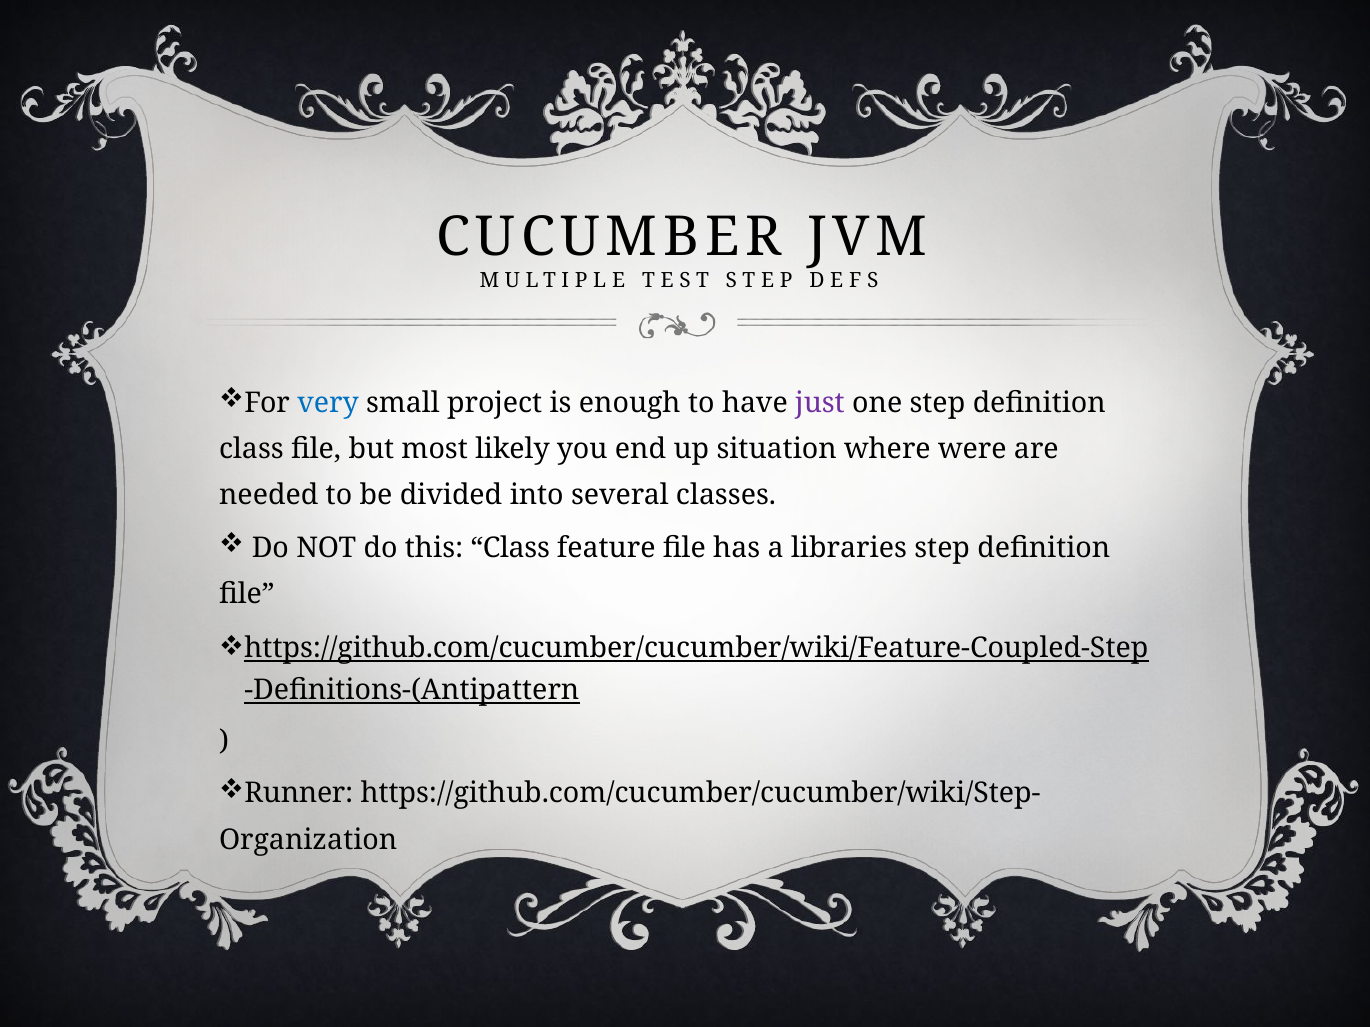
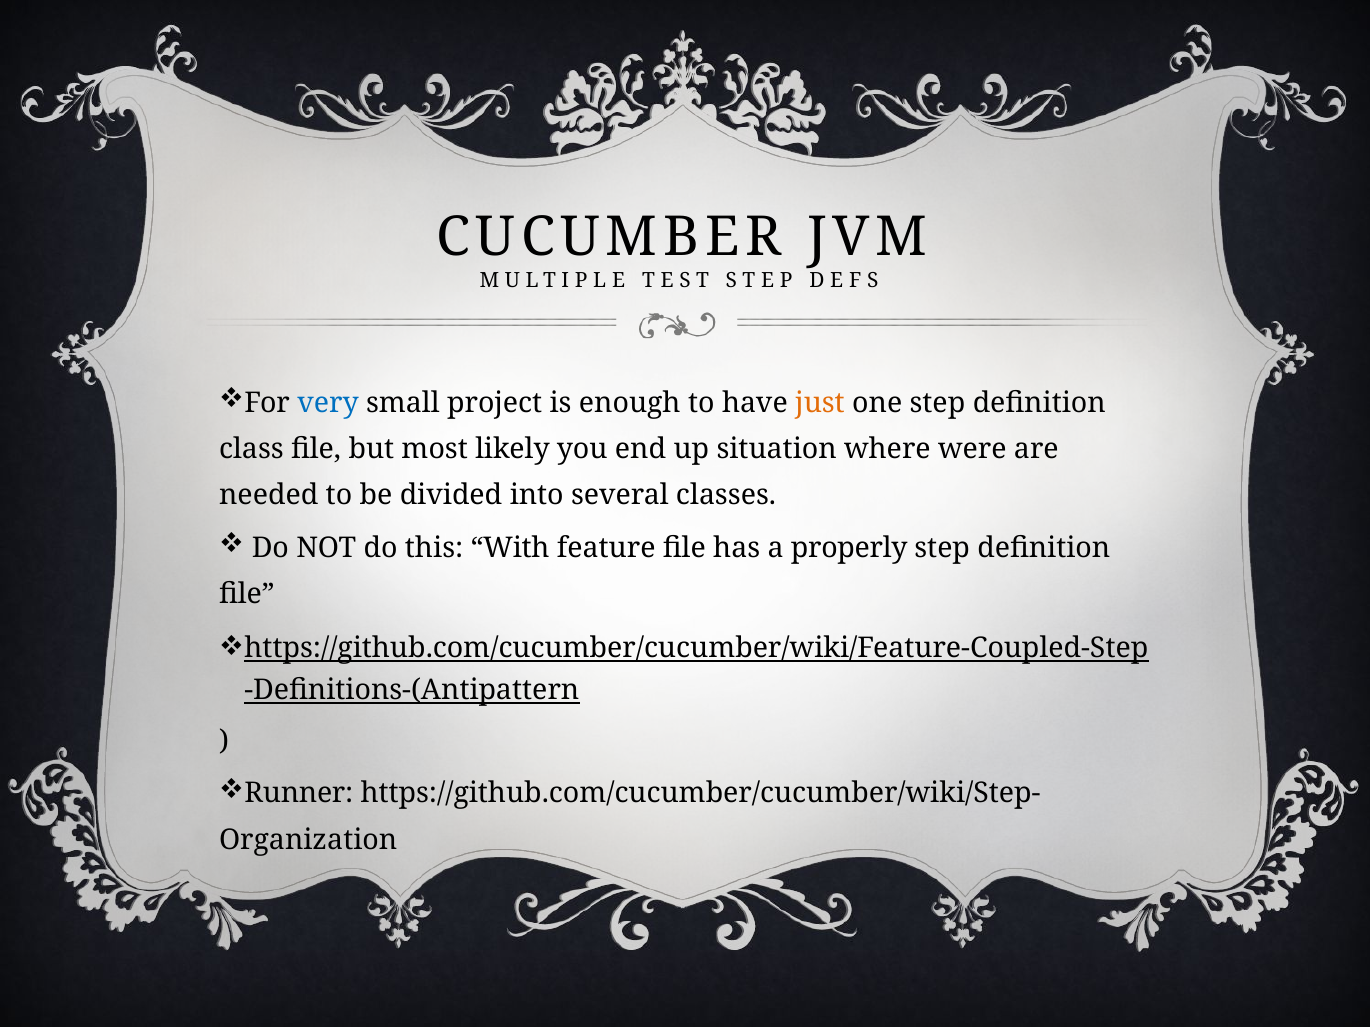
just colour: purple -> orange (820, 403)
this Class: Class -> With (510, 548)
libraries: libraries -> properly (849, 548)
